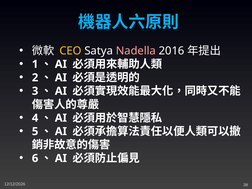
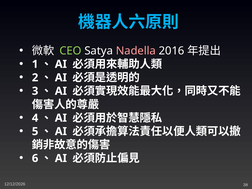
CEO colour: yellow -> light green (70, 51)
